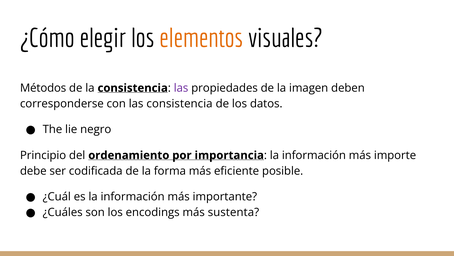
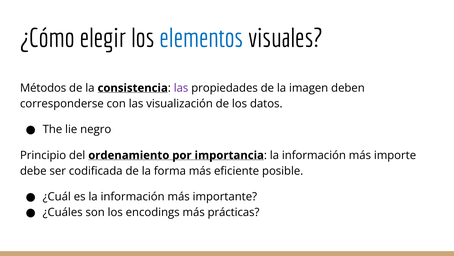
elementos colour: orange -> blue (202, 38)
las consistencia: consistencia -> visualización (180, 103)
sustenta: sustenta -> prácticas (234, 212)
